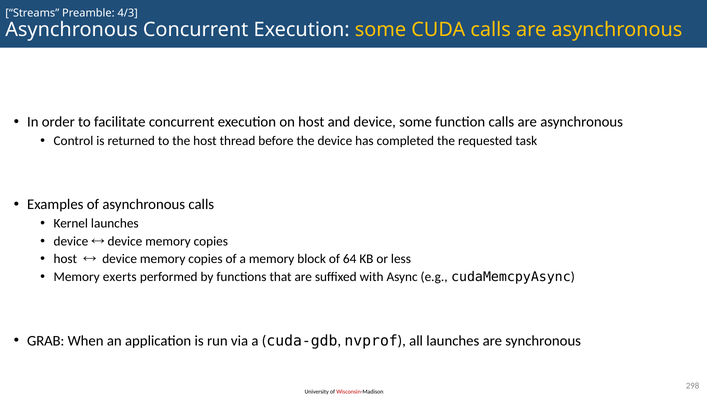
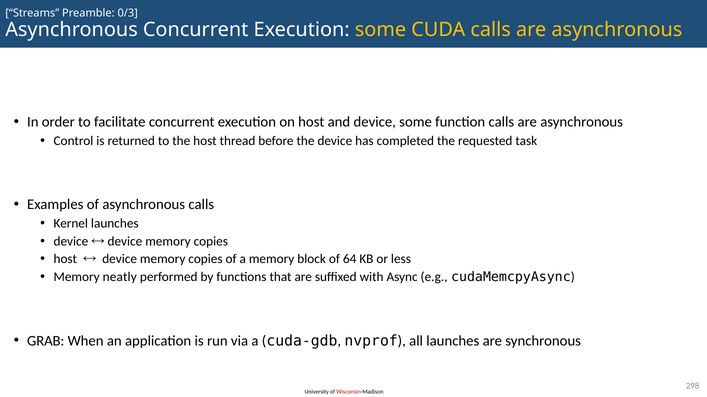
4/3: 4/3 -> 0/3 (128, 13)
exerts: exerts -> neatly (120, 278)
